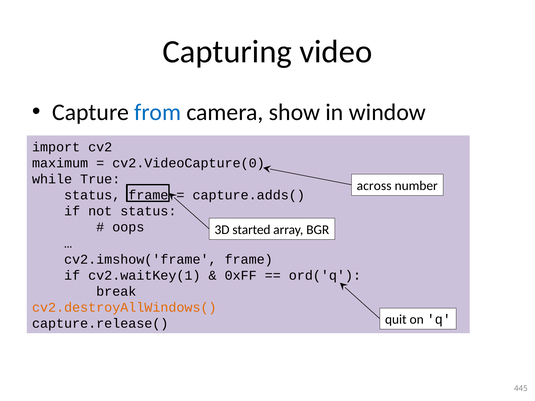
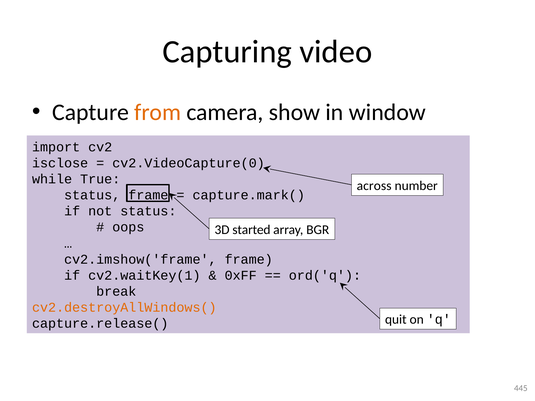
from colour: blue -> orange (158, 112)
maximum: maximum -> isclose (60, 163)
capture.adds(: capture.adds( -> capture.mark( (249, 195)
